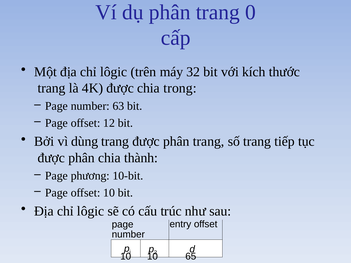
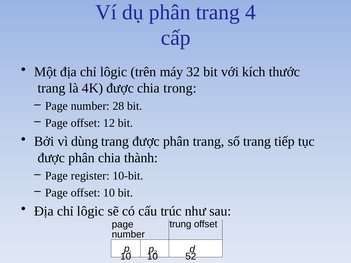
0: 0 -> 4 (250, 12)
63: 63 -> 28 (118, 106)
phương: phương -> register (90, 176)
entry: entry -> trung (180, 224)
65: 65 -> 52 (191, 257)
